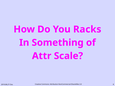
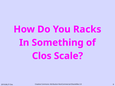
Attr: Attr -> Clos (42, 56)
